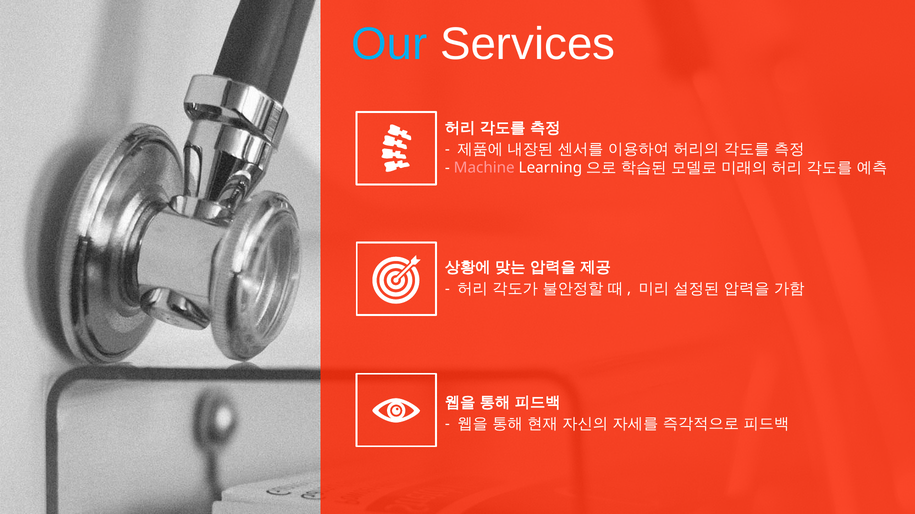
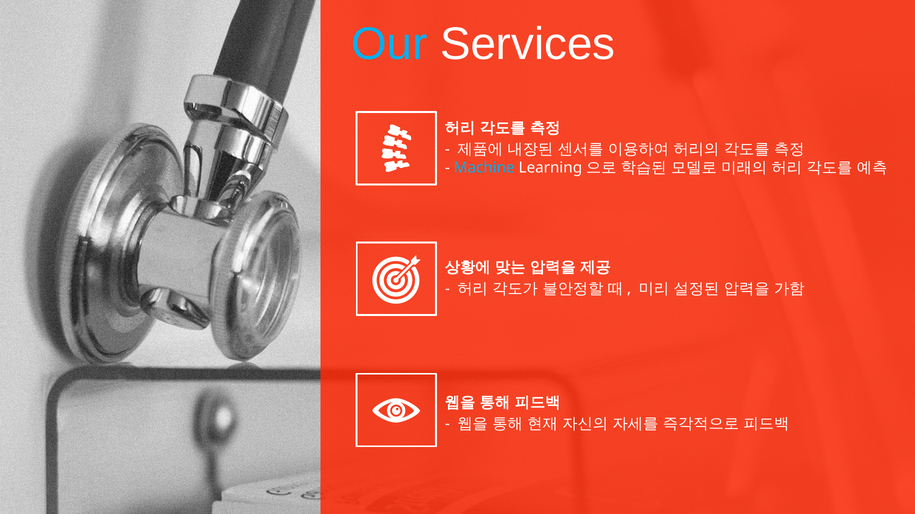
Machine colour: pink -> light blue (484, 168)
